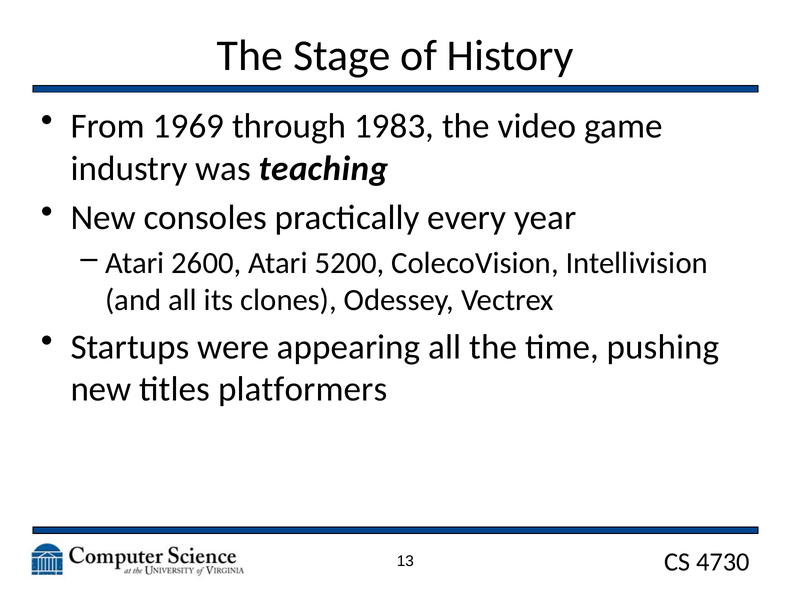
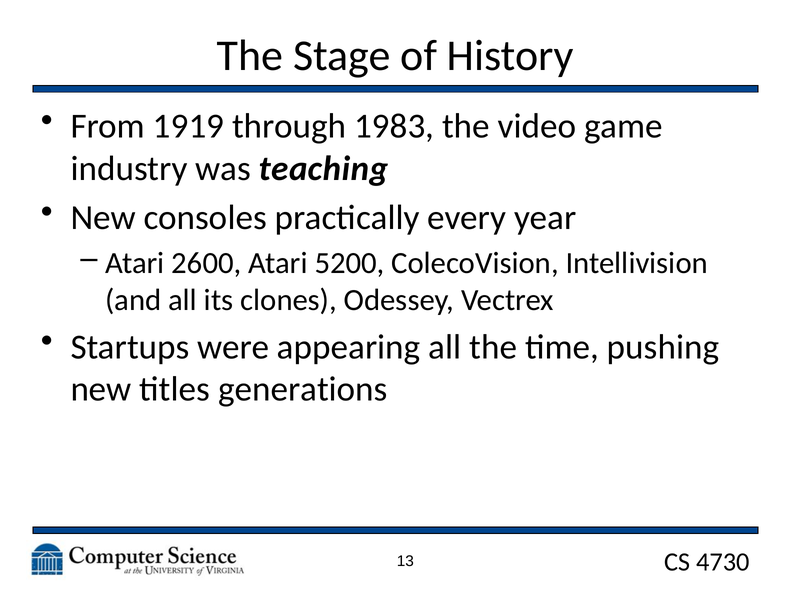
1969: 1969 -> 1919 (188, 126)
platformers: platformers -> generations (303, 389)
